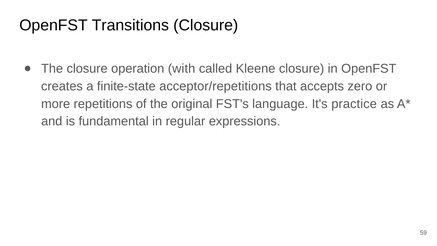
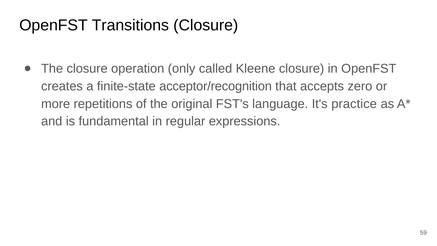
with: with -> only (182, 69)
acceptor/repetitions: acceptor/repetitions -> acceptor/recognition (216, 86)
